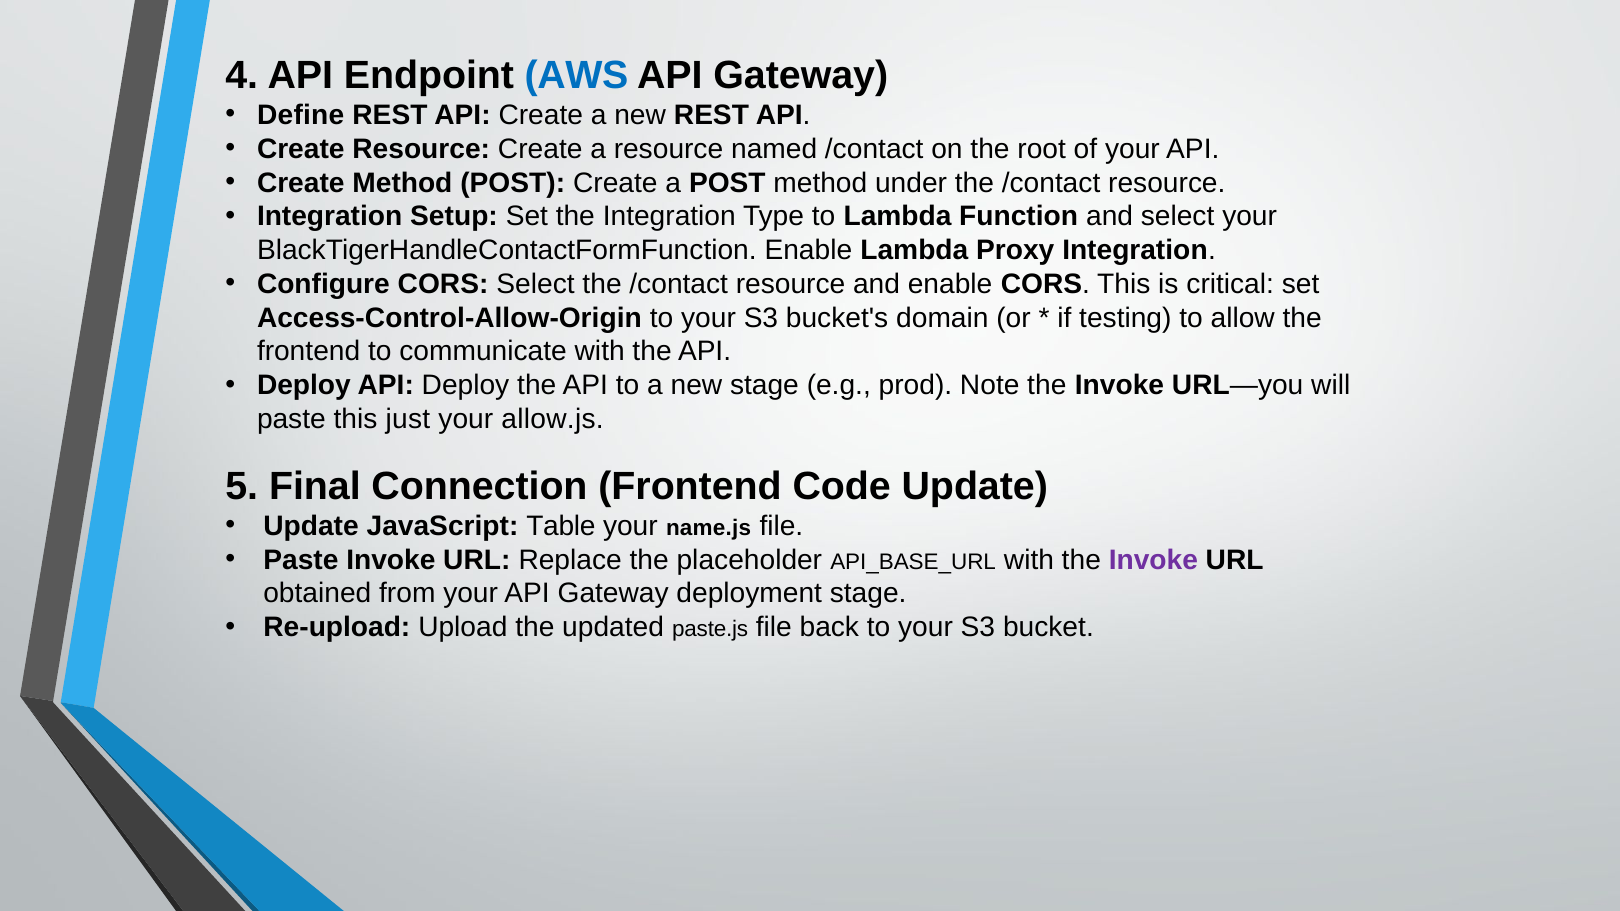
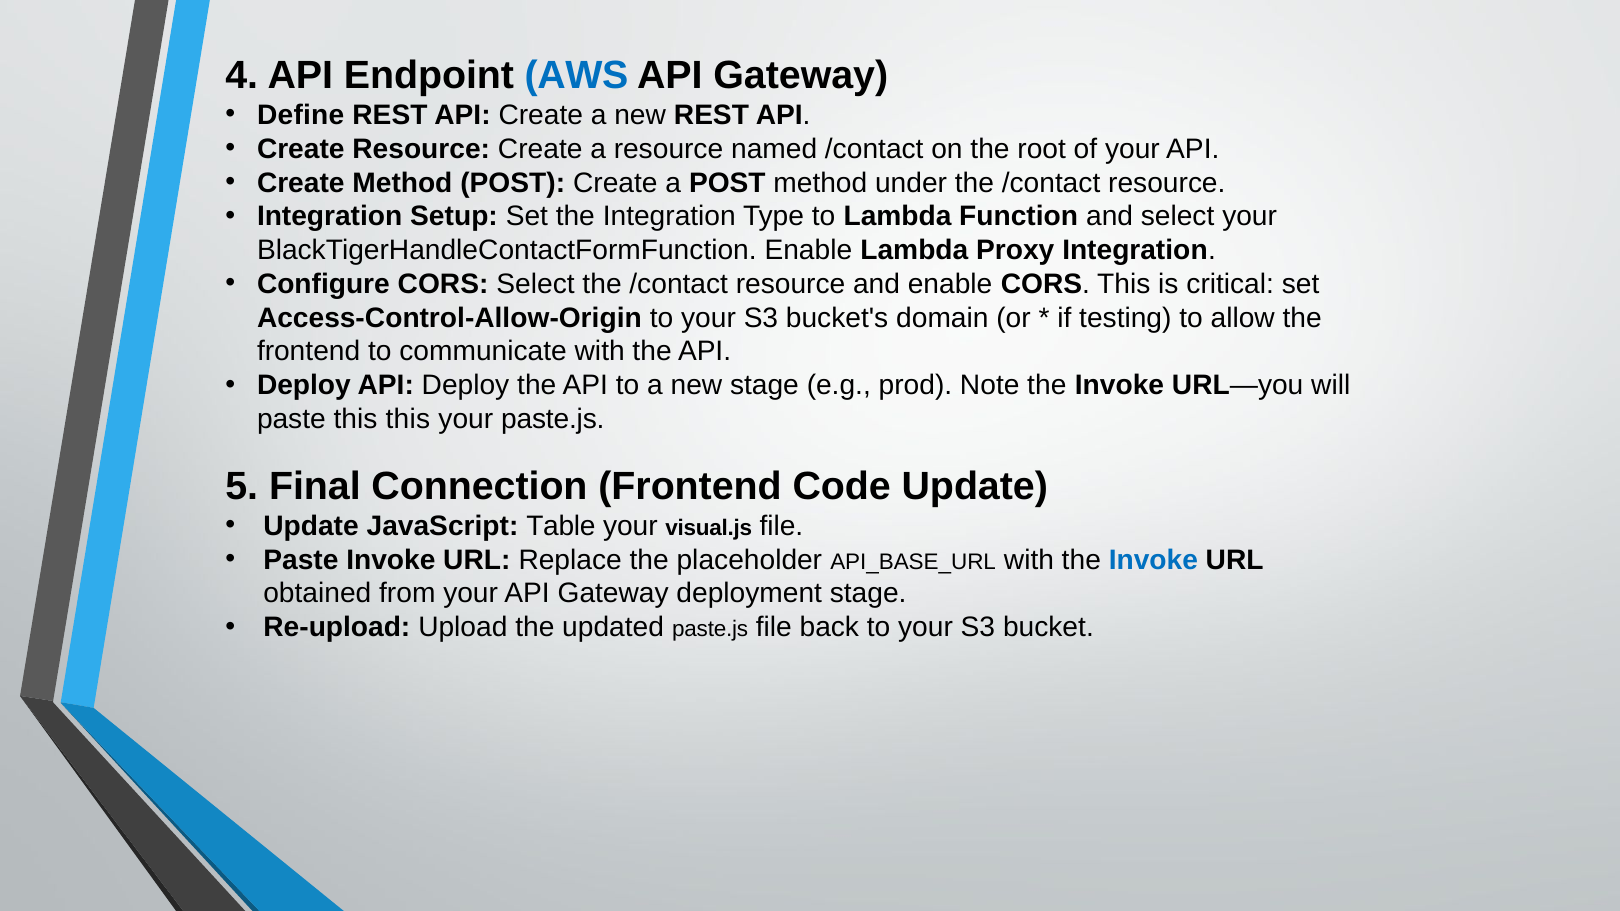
this just: just -> this (408, 419)
your allow.js: allow.js -> paste.js (553, 419)
name.js: name.js -> visual.js (709, 528)
Invoke colour: purple -> blue (1153, 560)
